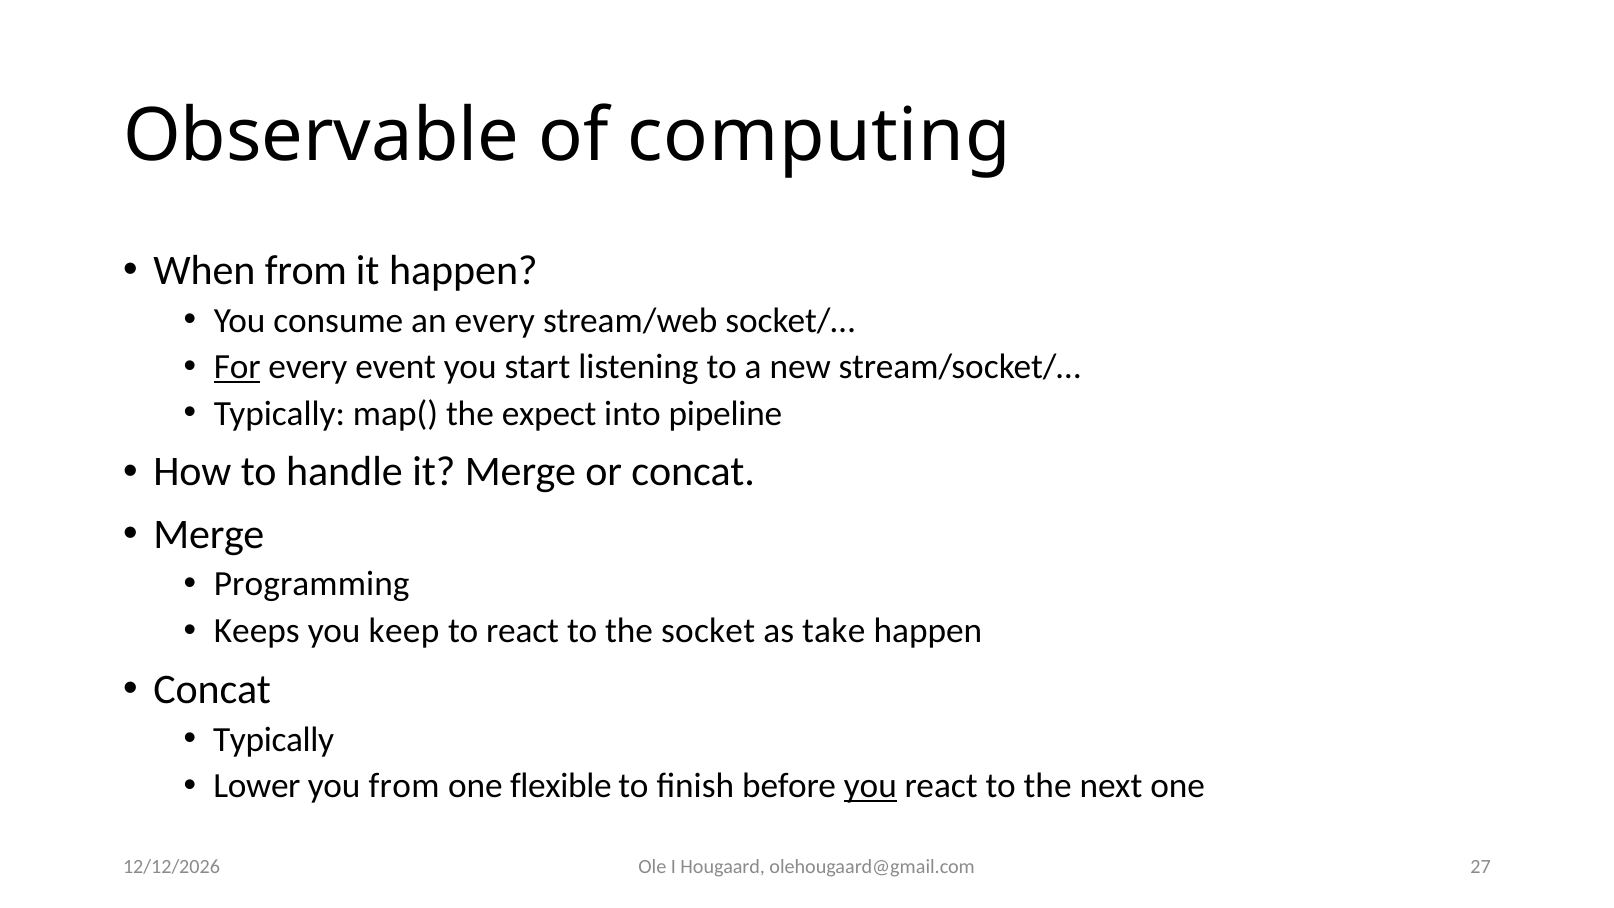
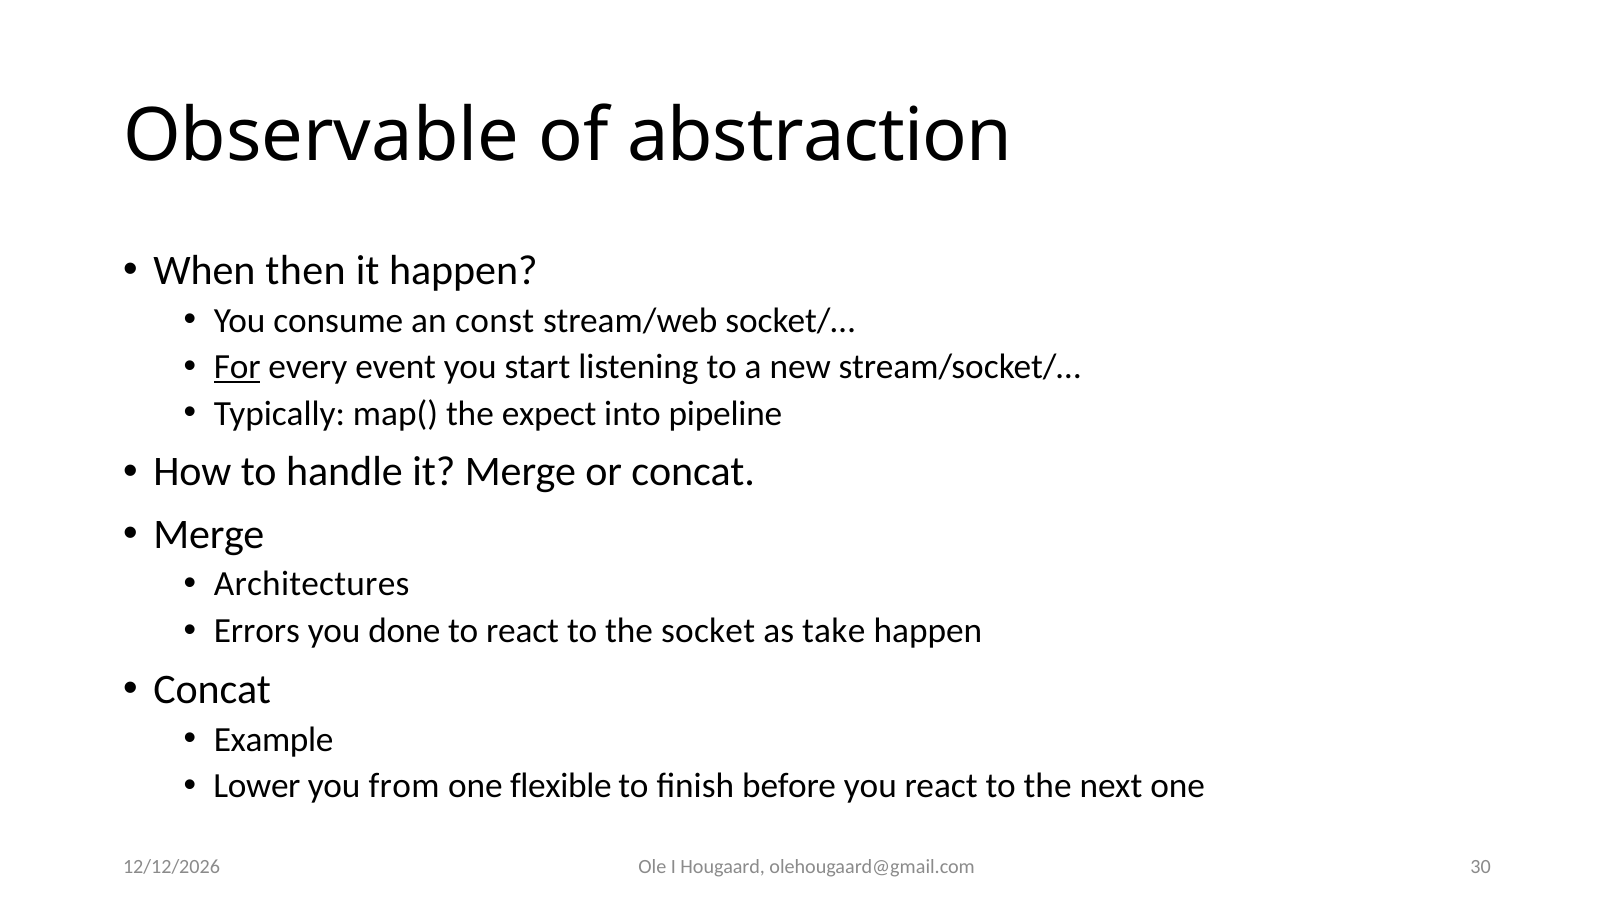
computing: computing -> abstraction (820, 136)
When from: from -> then (306, 270)
an every: every -> const (495, 320)
Programming: Programming -> Architectures (312, 584)
Keeps: Keeps -> Errors (257, 631)
keep: keep -> done (404, 631)
Typically: Typically -> Example (274, 739)
you underline: present -> none (870, 786)
27: 27 -> 30 (1481, 867)
